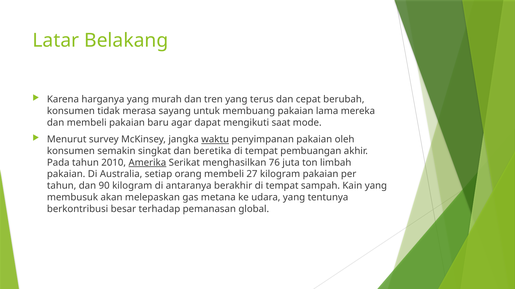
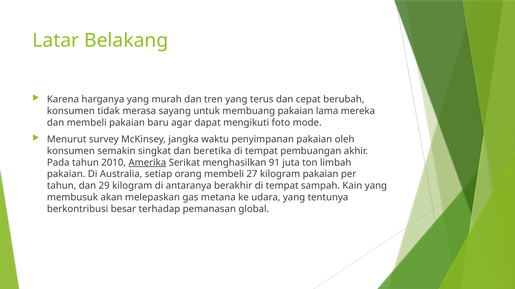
saat: saat -> foto (281, 123)
waktu underline: present -> none (215, 140)
76: 76 -> 91 (274, 163)
90: 90 -> 29 (104, 186)
